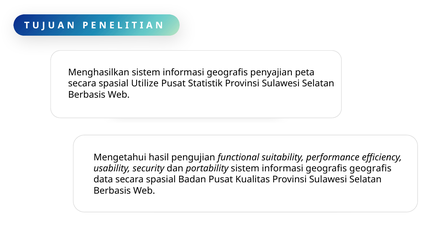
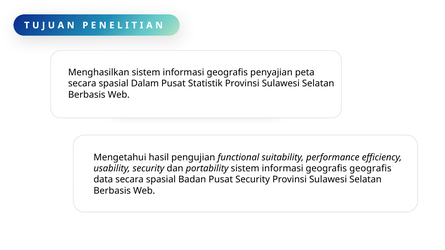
Utilize: Utilize -> Dalam (145, 84)
Pusat Kualitas: Kualitas -> Security (253, 180)
